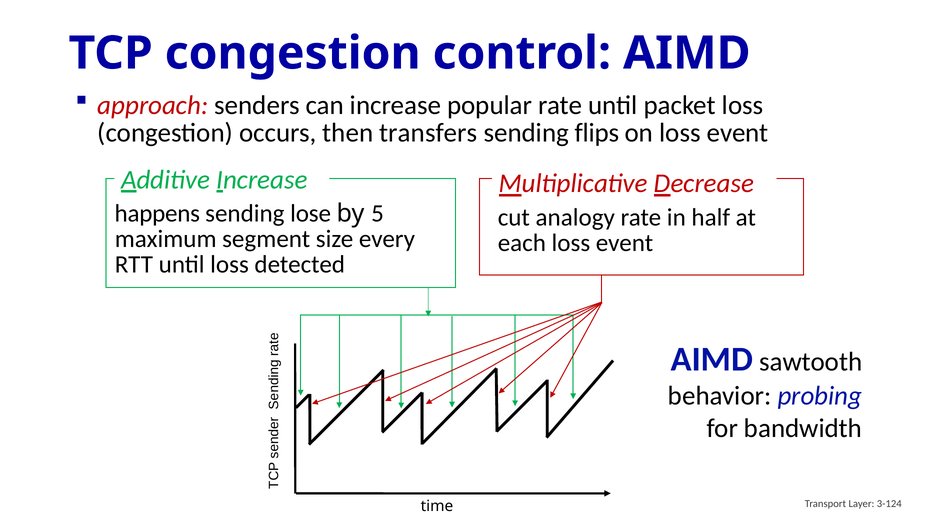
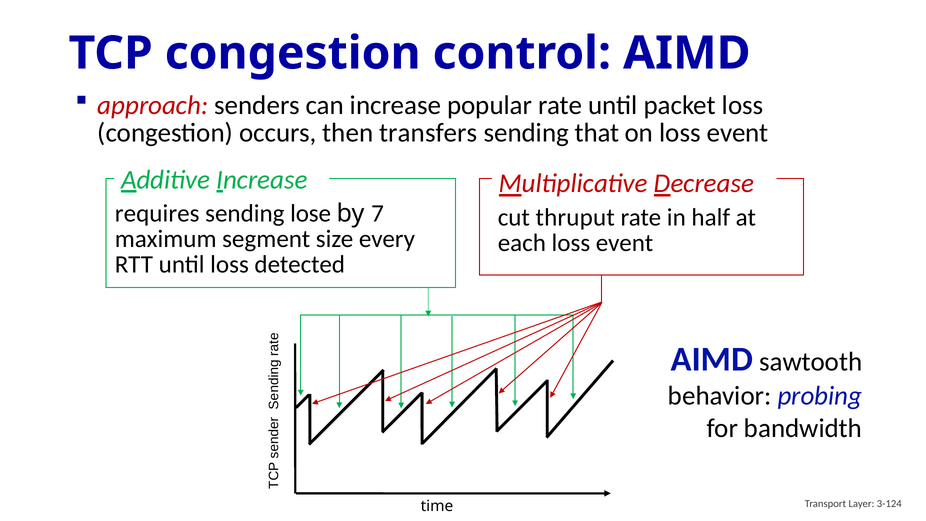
flips: flips -> that (597, 133)
happens: happens -> requires (157, 213)
5: 5 -> 7 (377, 213)
analogy: analogy -> thruput (575, 217)
